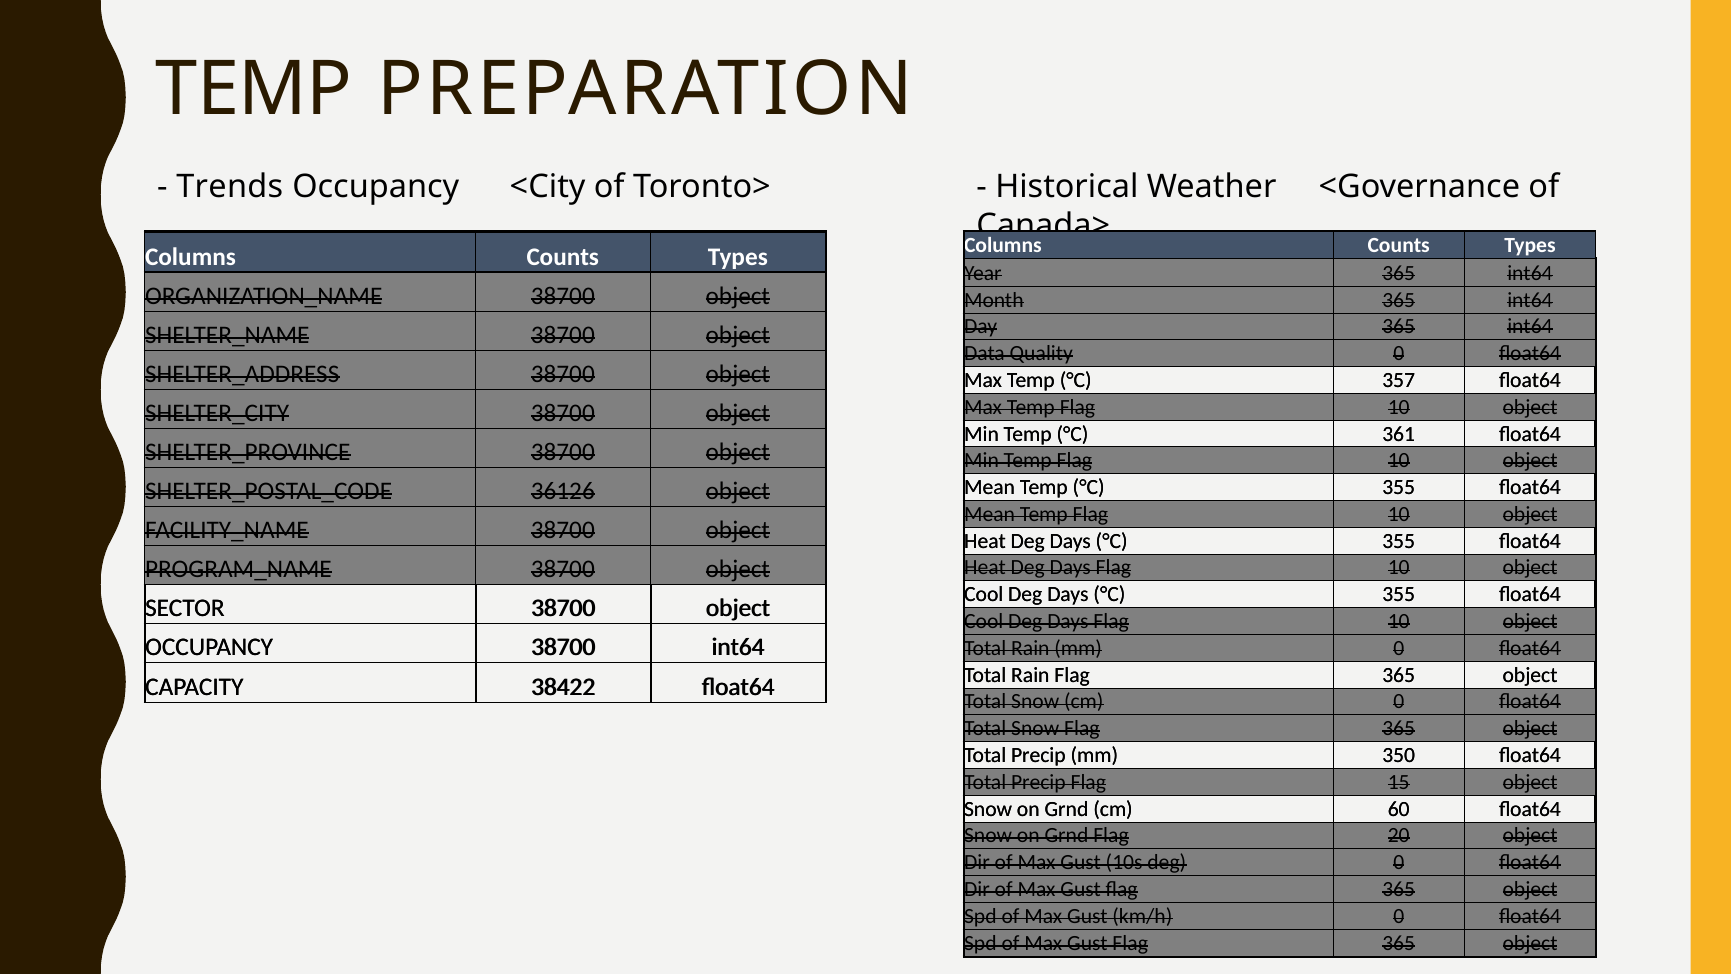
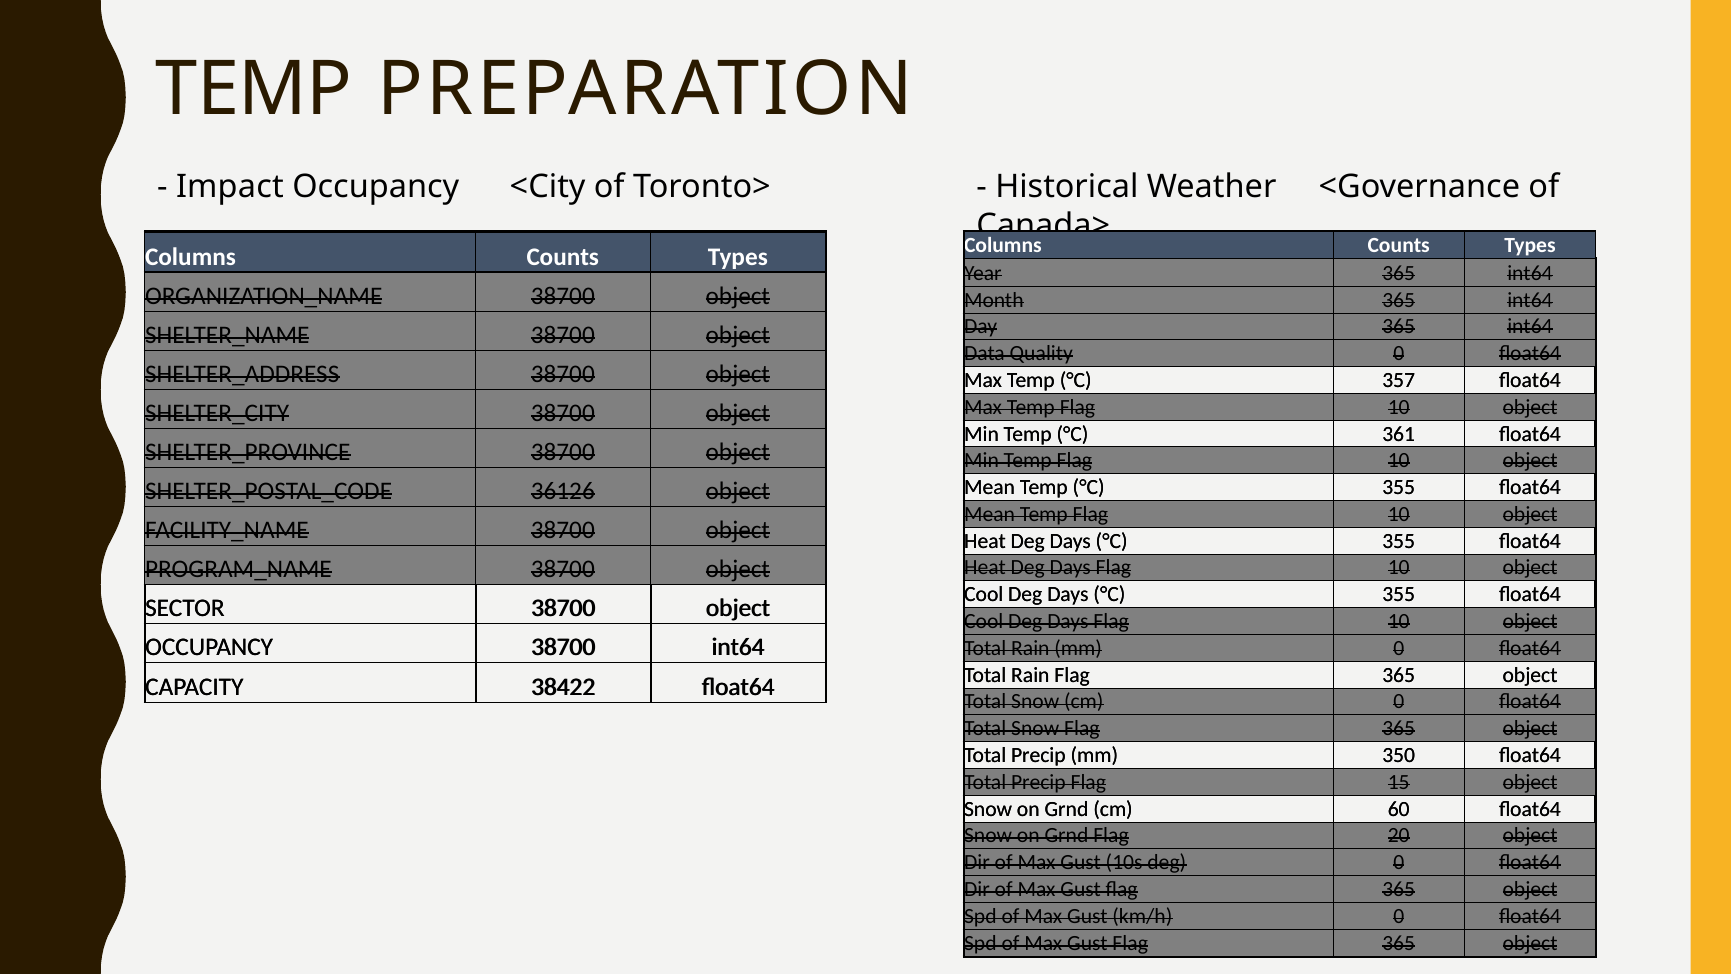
Trends: Trends -> Impact (230, 187)
